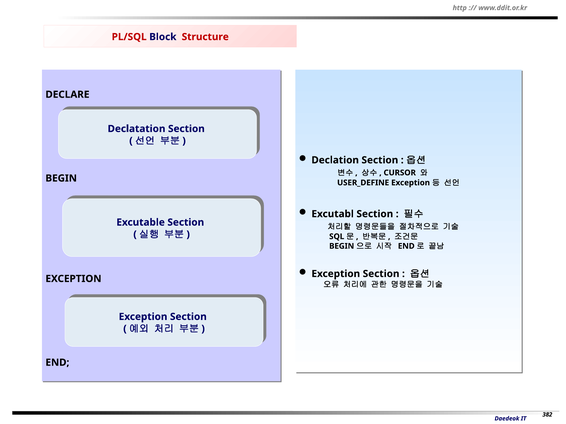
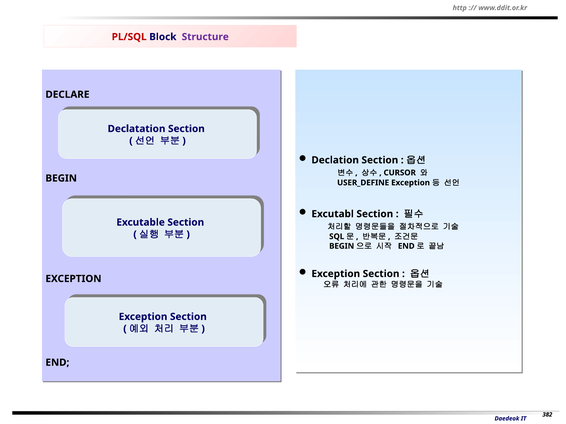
Structure colour: red -> purple (205, 37)
